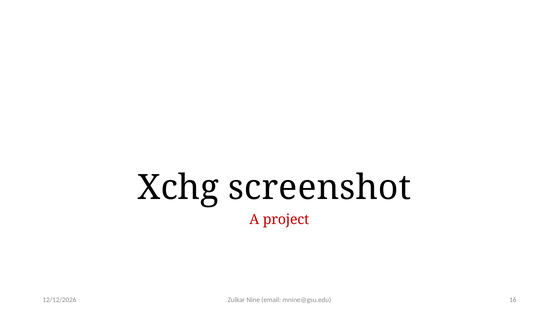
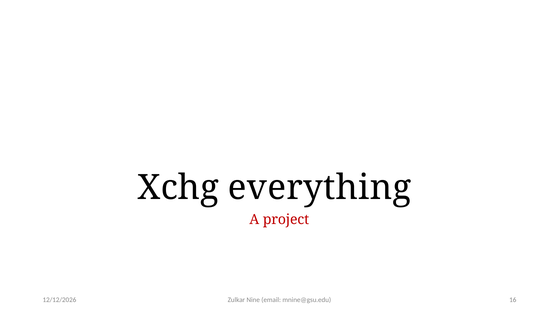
screenshot: screenshot -> everything (320, 188)
